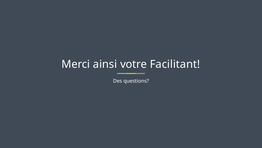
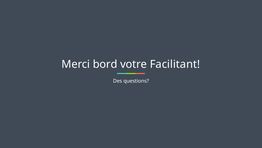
ainsi: ainsi -> bord (105, 64)
